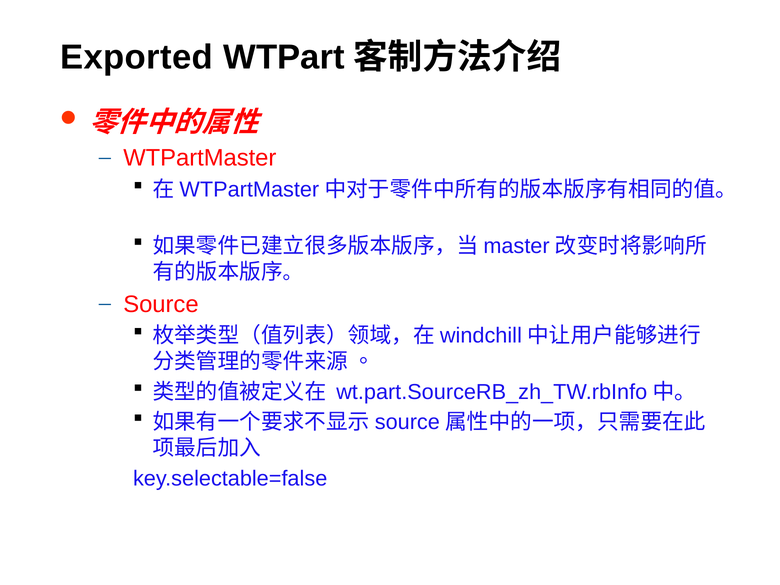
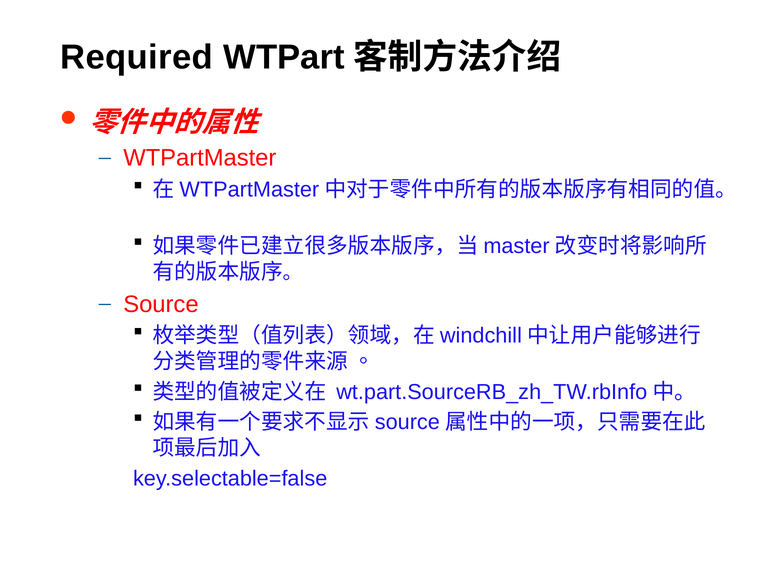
Exported: Exported -> Required (137, 57)
